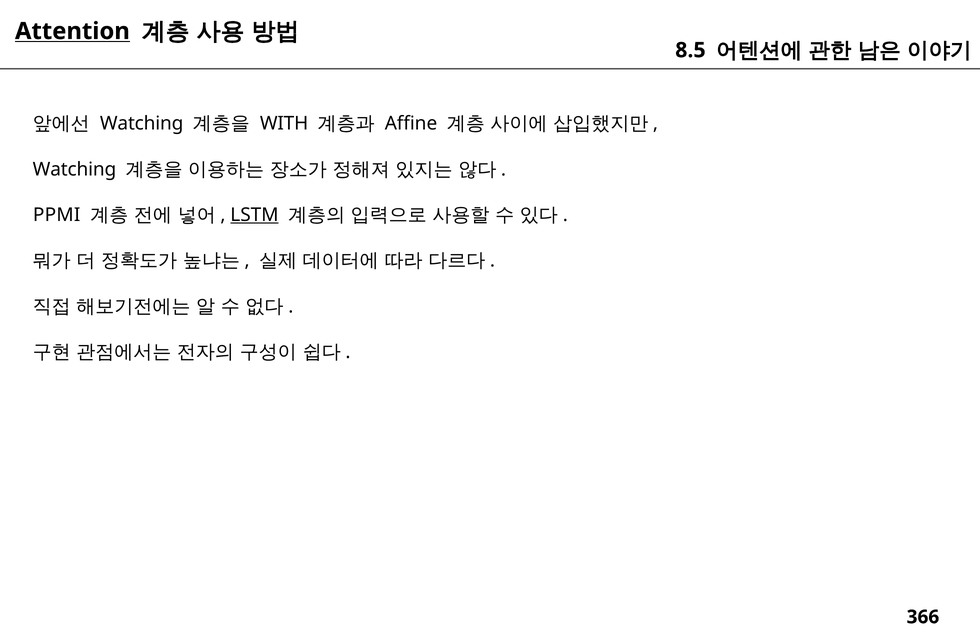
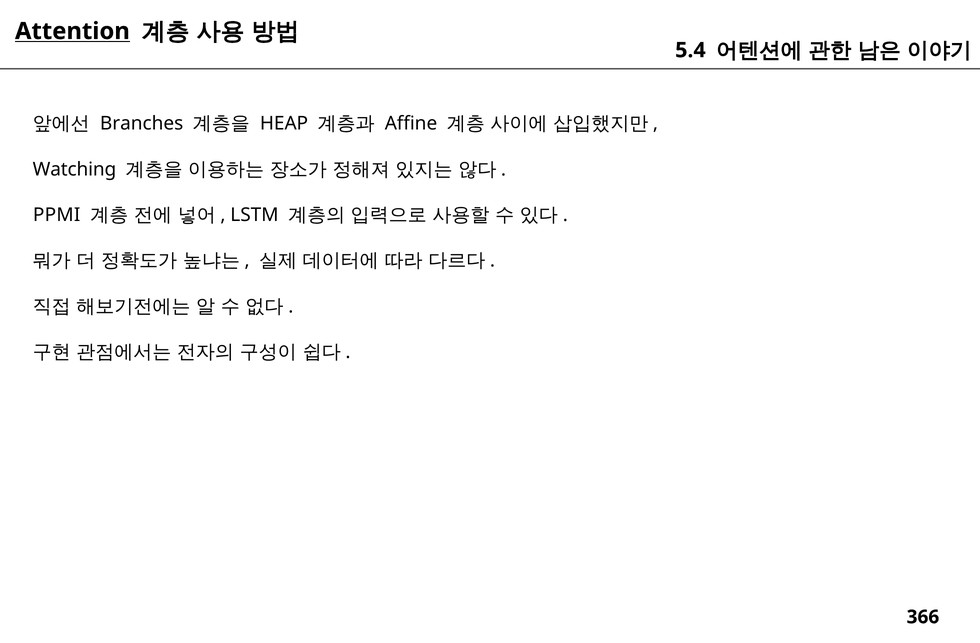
8.5: 8.5 -> 5.4 (690, 50)
Watching: Watching -> Branches (142, 124)
WITH: WITH -> HEAP (284, 124)
LSTM underline: present -> none (254, 215)
